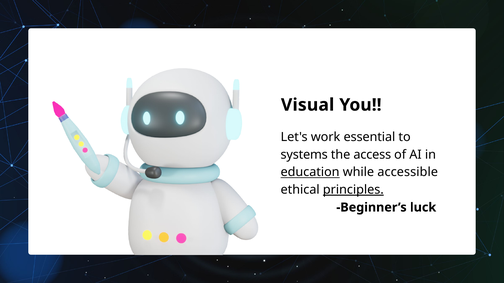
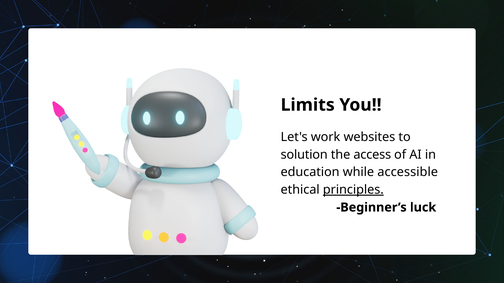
Visual: Visual -> Limits (308, 105)
essential: essential -> websites (369, 137)
systems: systems -> solution (304, 155)
education underline: present -> none (310, 172)
